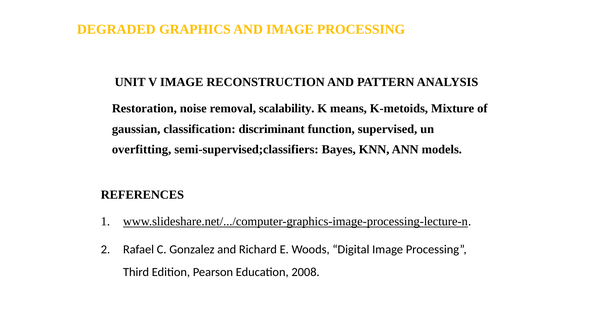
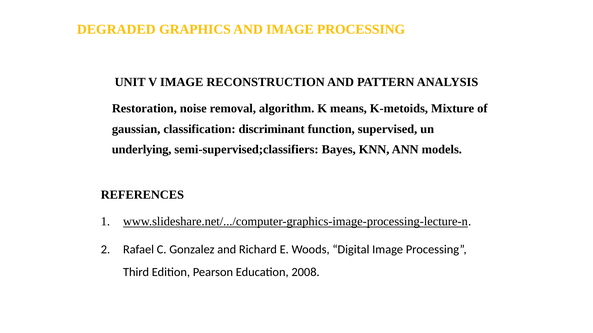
scalability: scalability -> algorithm (287, 109)
overfitting: overfitting -> underlying (142, 150)
